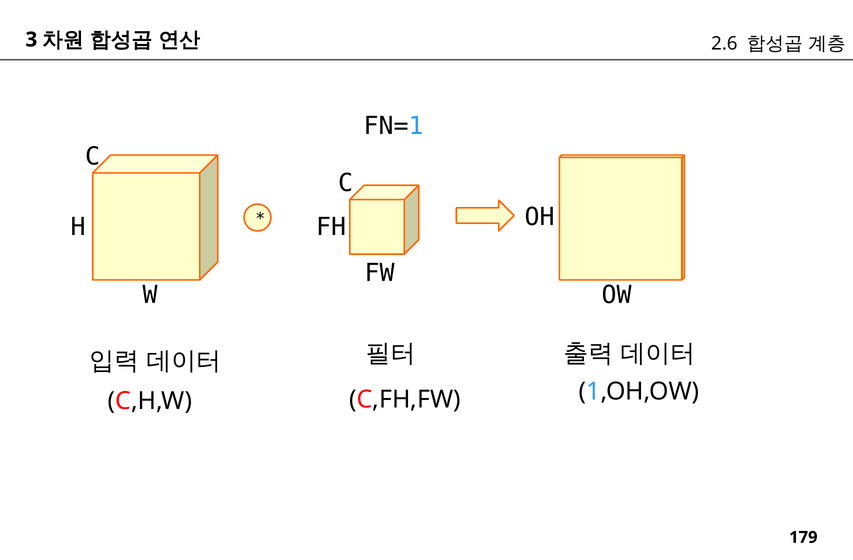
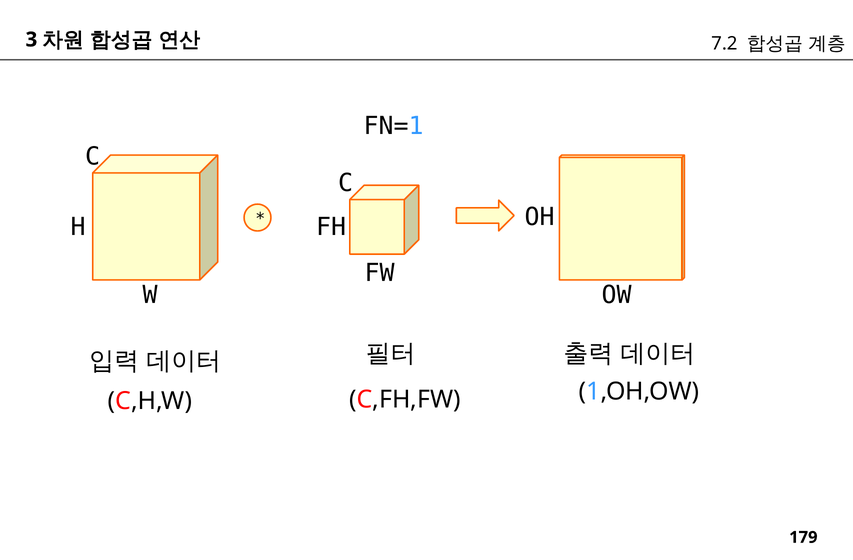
2.6: 2.6 -> 7.2 (724, 44)
